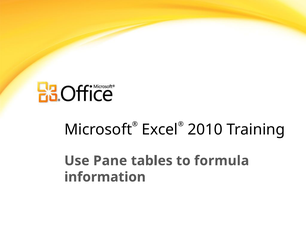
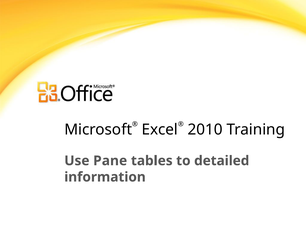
formula: formula -> detailed (222, 161)
